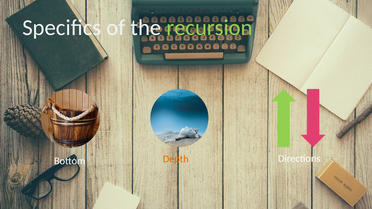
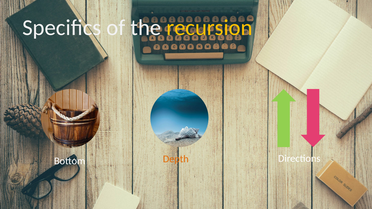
recursion colour: light green -> yellow (209, 28)
